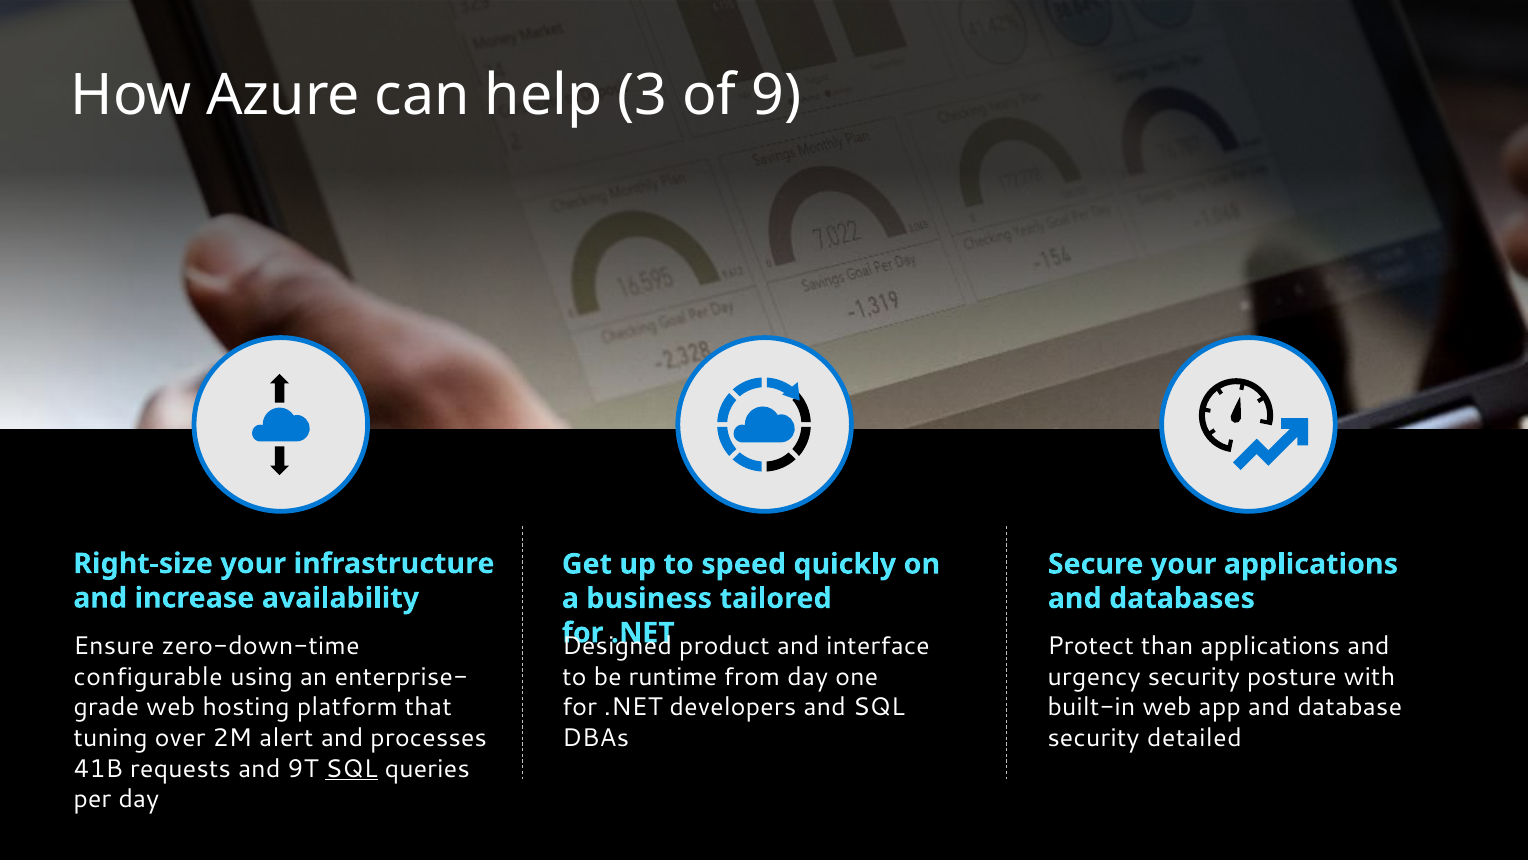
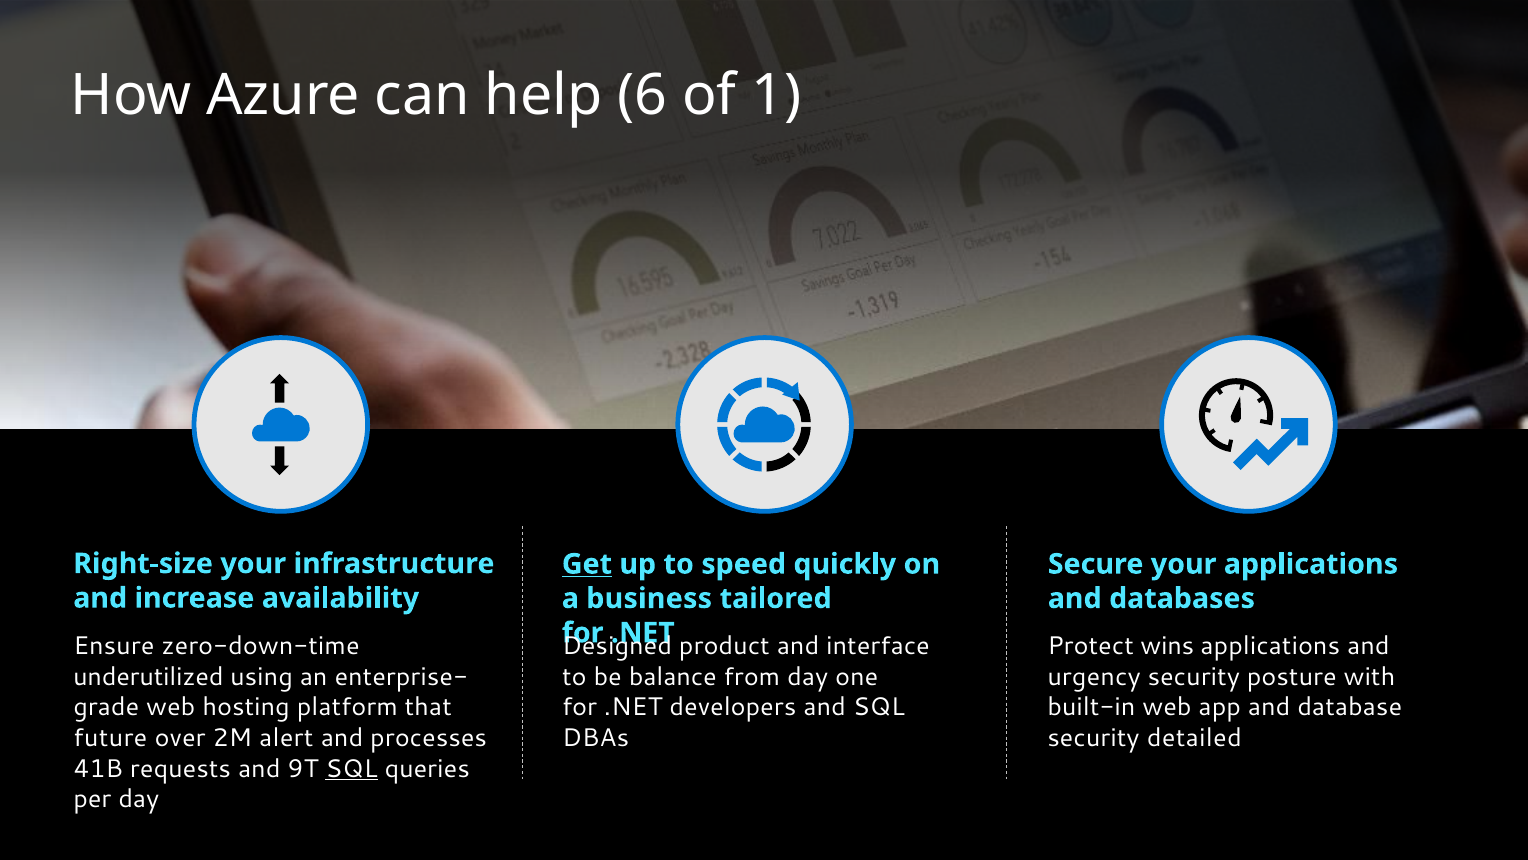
3: 3 -> 6 (643, 96)
9: 9 -> 1 (776, 96)
Get underline: none -> present (587, 564)
than: than -> wins (1167, 646)
configurable: configurable -> underutilized (148, 677)
runtime: runtime -> balance (673, 677)
tuning: tuning -> future (110, 738)
